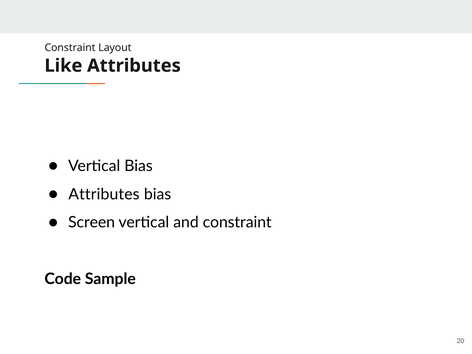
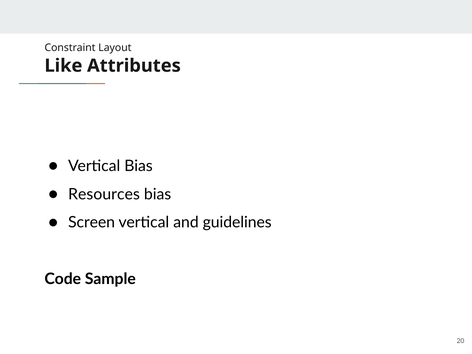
Attributes: Attributes -> Resources (104, 194)
and constraint: constraint -> guidelines (237, 222)
